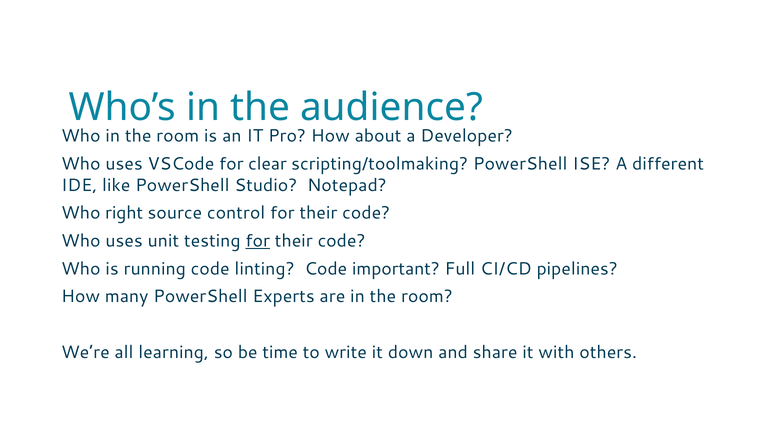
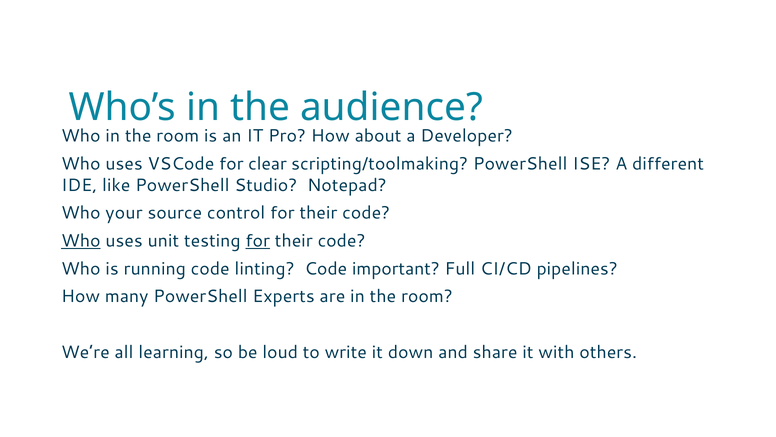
right: right -> your (124, 213)
Who underline: none -> present (81, 241)
time: time -> loud (280, 352)
